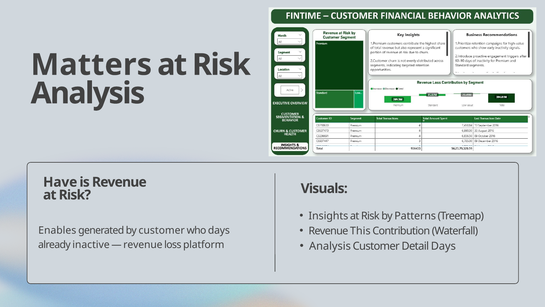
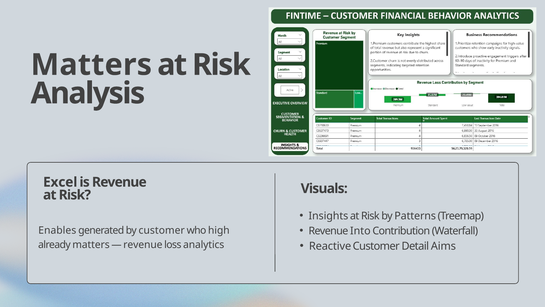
Have: Have -> Excel (60, 182)
This: This -> Into (360, 231)
who days: days -> high (219, 230)
Analysis: Analysis -> Reactive (330, 246)
Detail Days: Days -> Aims (443, 246)
already inactive: inactive -> matters (91, 244)
platform: platform -> analytics (204, 244)
